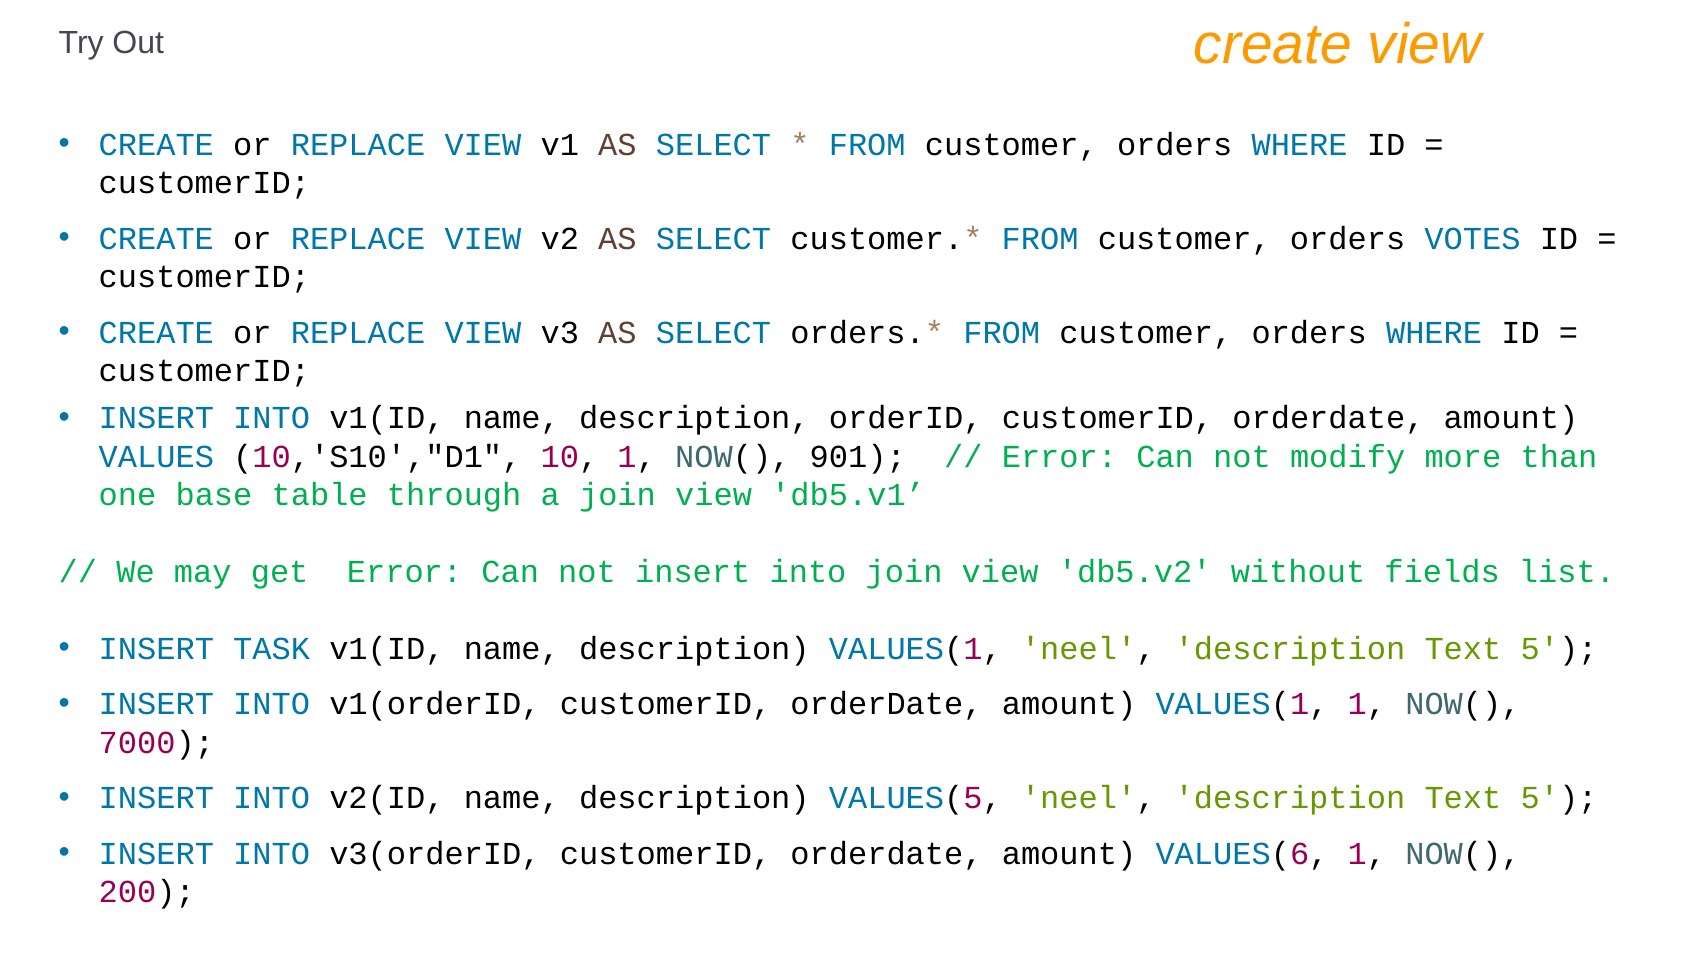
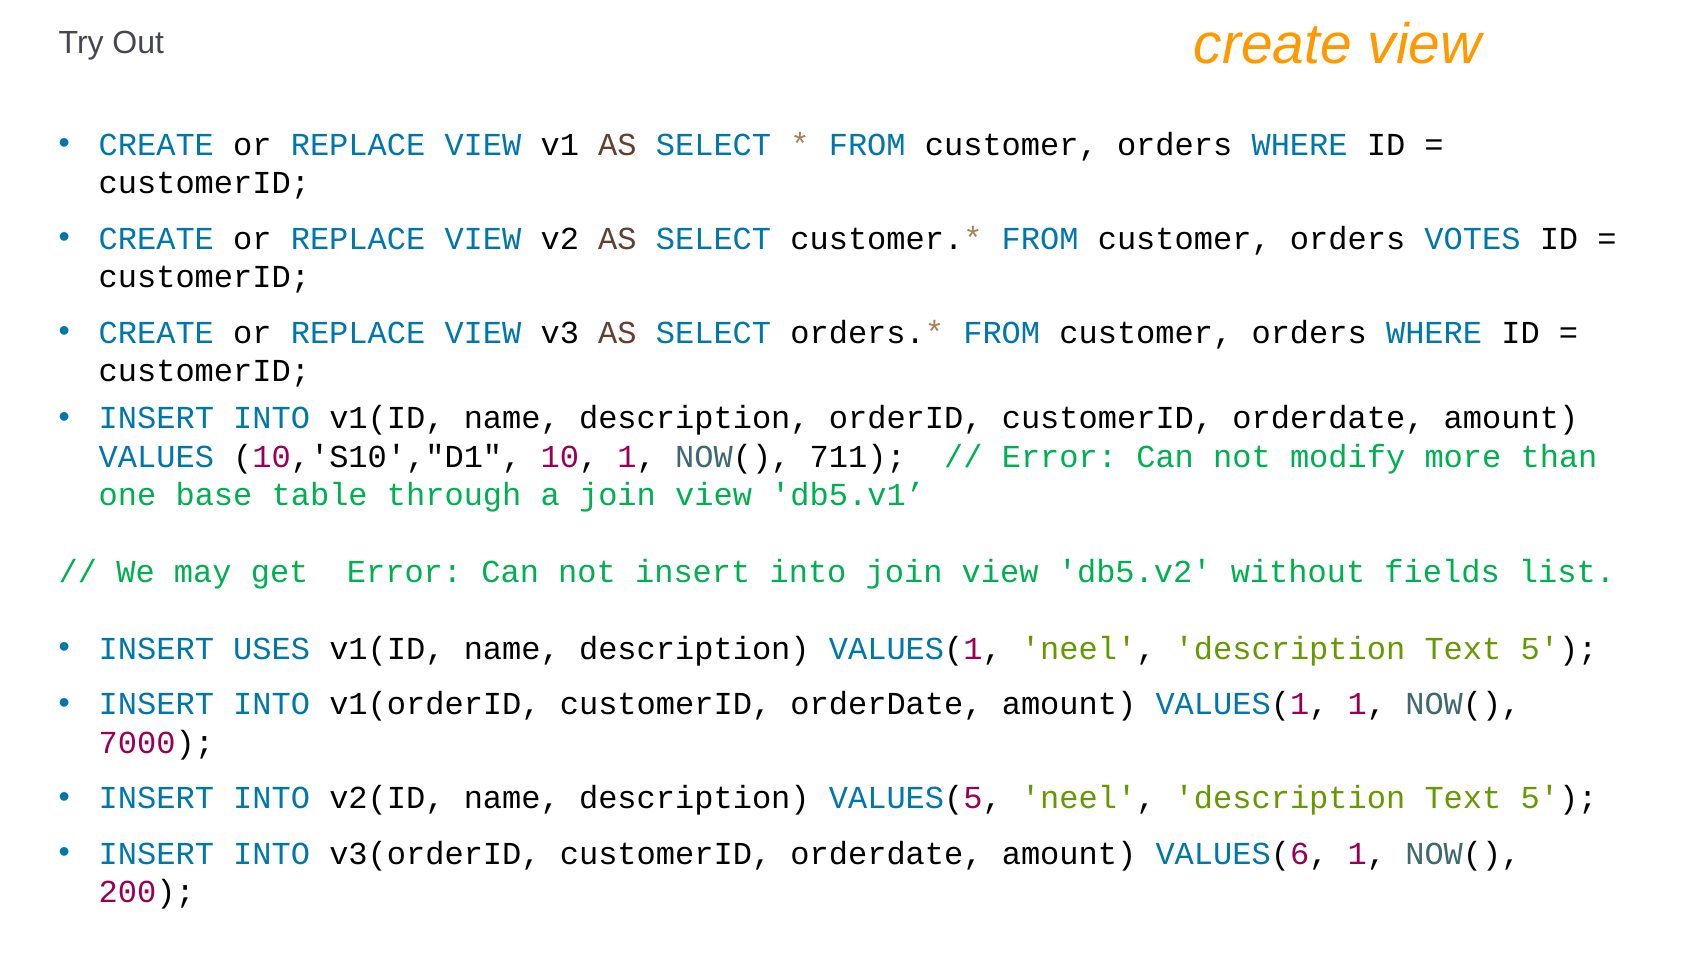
901: 901 -> 711 (858, 457)
TASK: TASK -> USES (272, 649)
